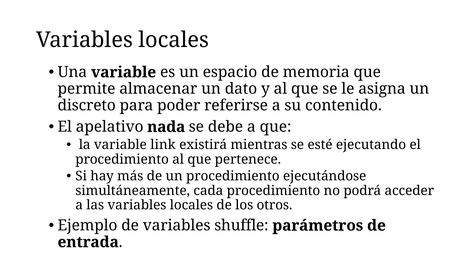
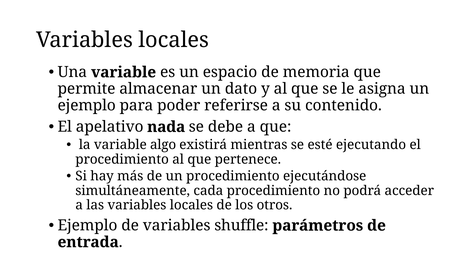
discreto: discreto -> ejemplo (87, 105)
link: link -> algo (163, 145)
